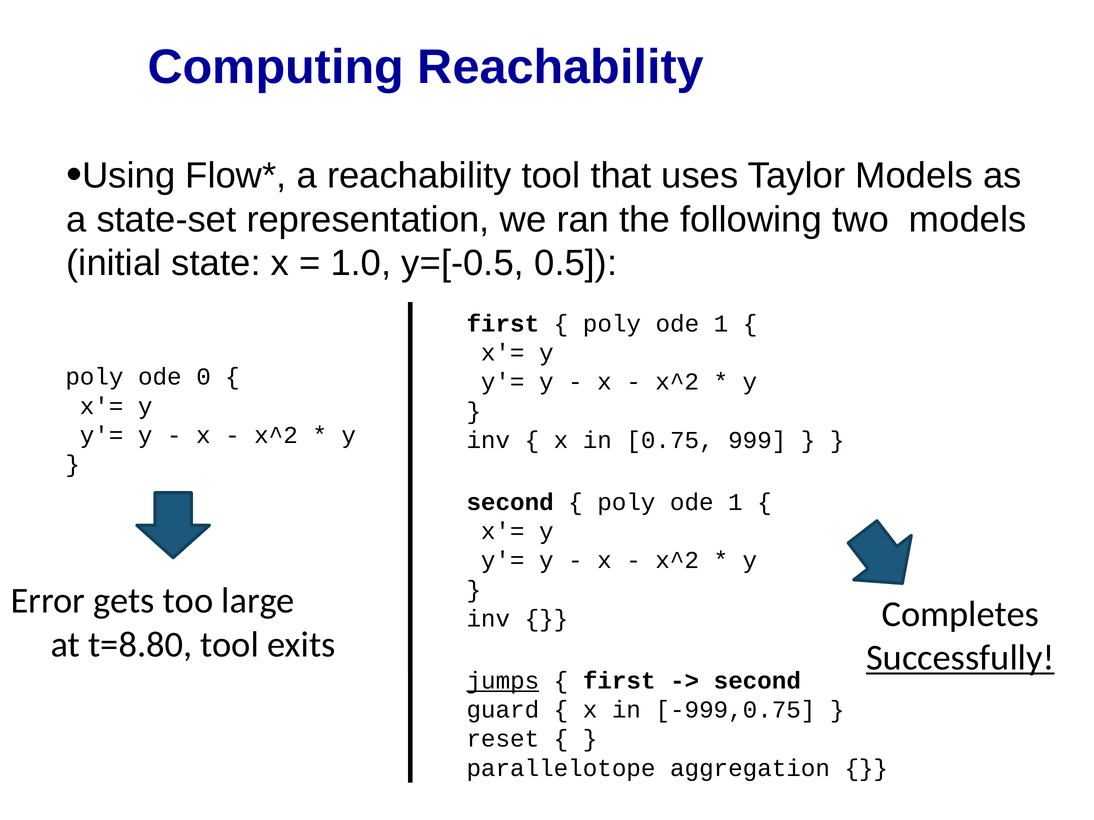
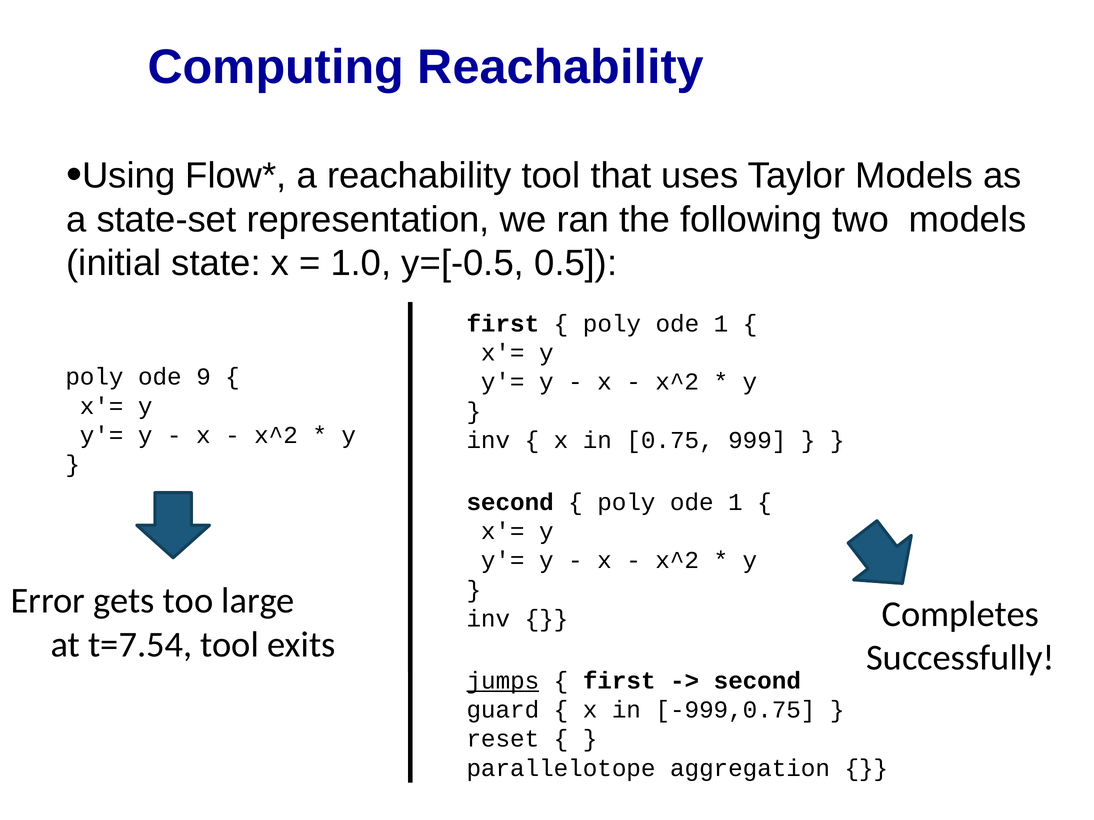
0: 0 -> 9 (204, 377)
t=8.80: t=8.80 -> t=7.54 (140, 645)
Successfully underline: present -> none (960, 658)
